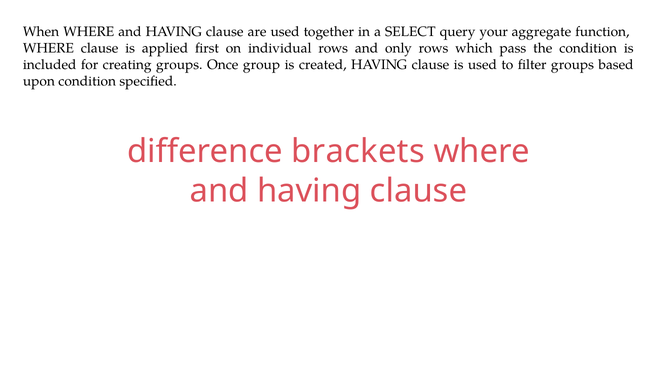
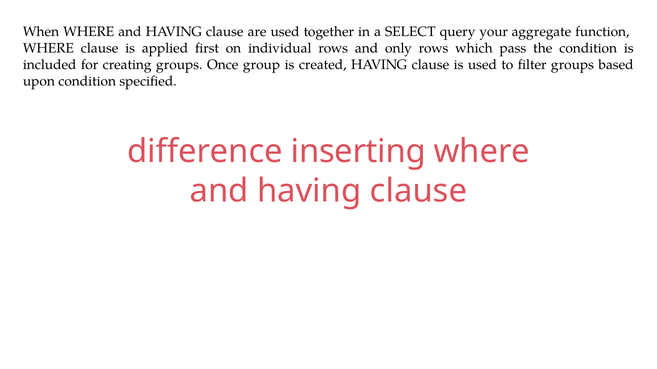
brackets: brackets -> inserting (358, 152)
